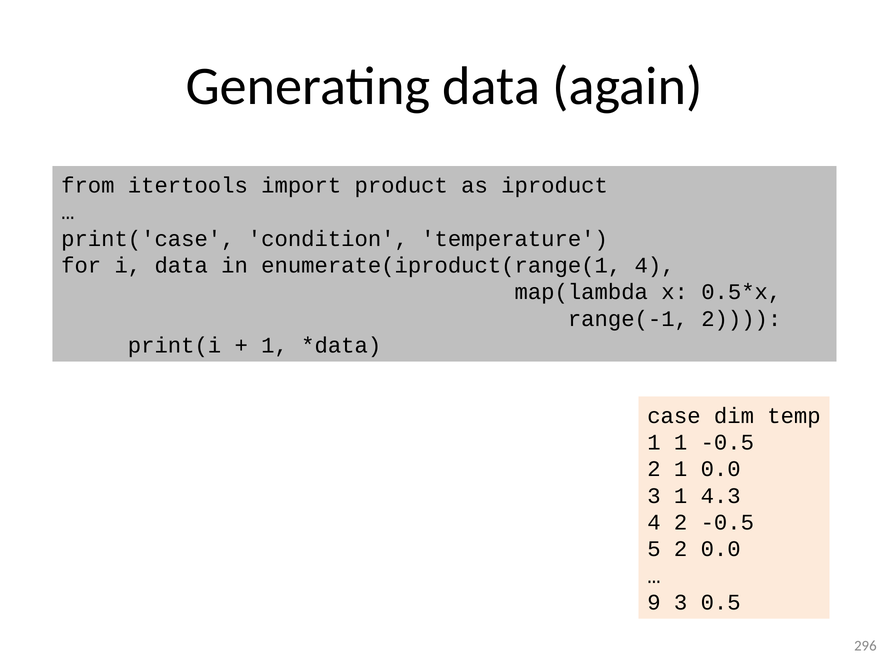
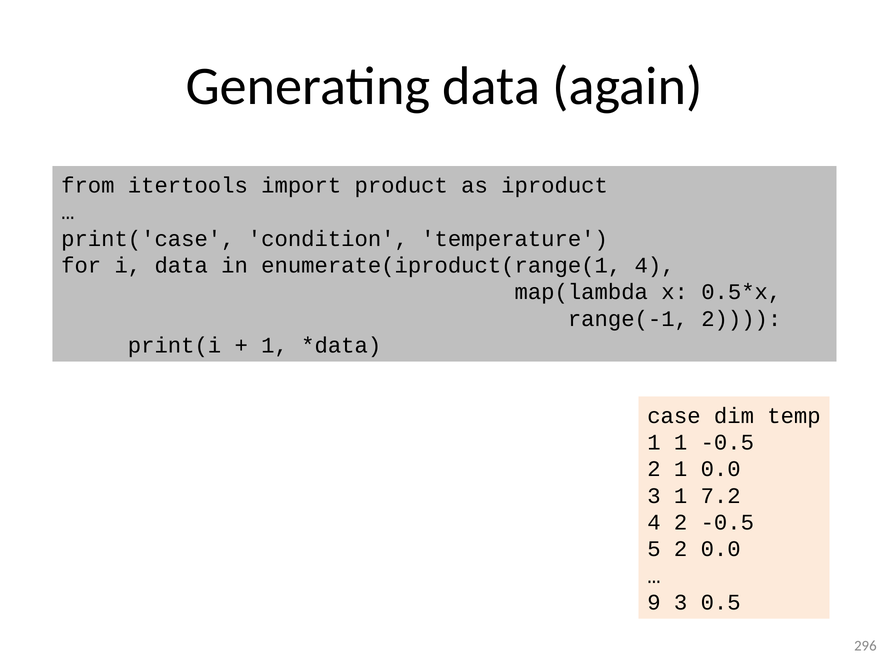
4.3: 4.3 -> 7.2 (721, 496)
